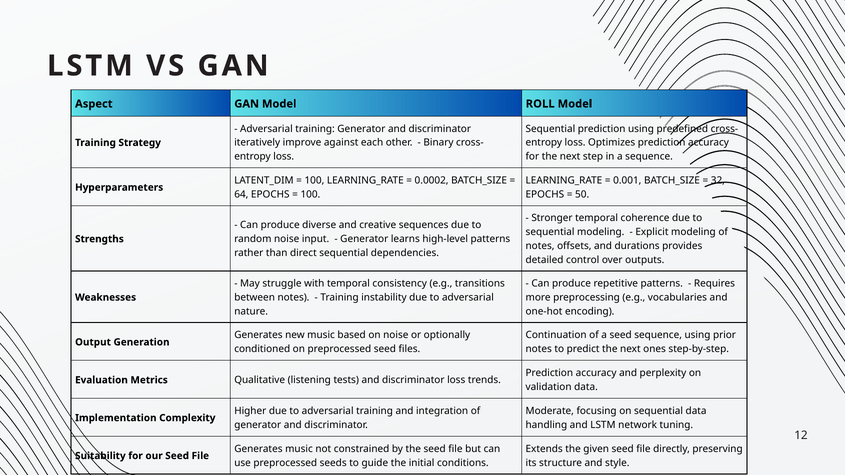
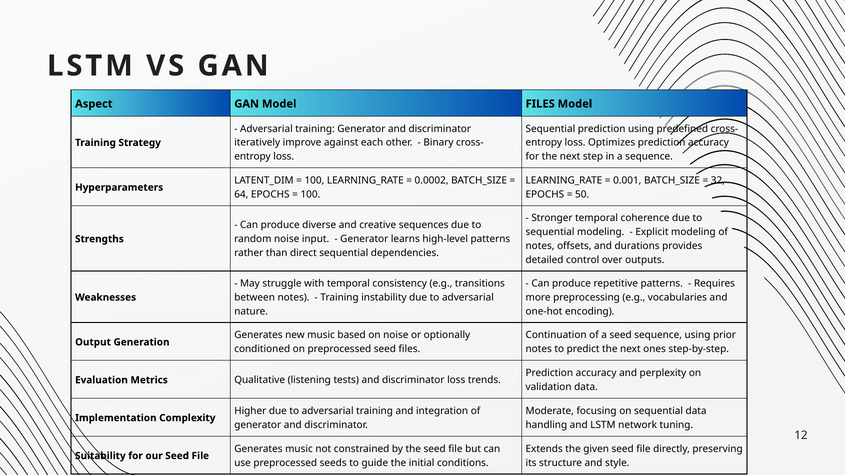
Model ROLL: ROLL -> FILES (540, 104)
